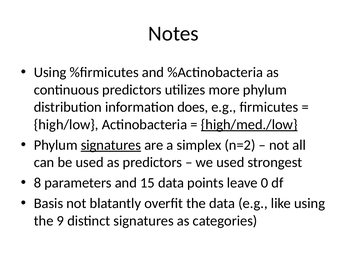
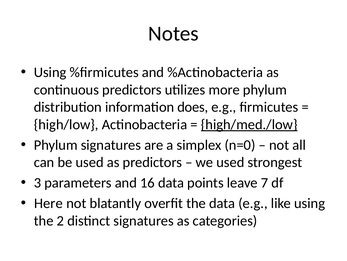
signatures underline: present -> none (111, 145)
n=2: n=2 -> n=0 (240, 145)
8: 8 -> 3 (37, 182)
15: 15 -> 16 (147, 182)
0: 0 -> 7 (265, 182)
Basis: Basis -> Here (48, 203)
9: 9 -> 2 (60, 220)
